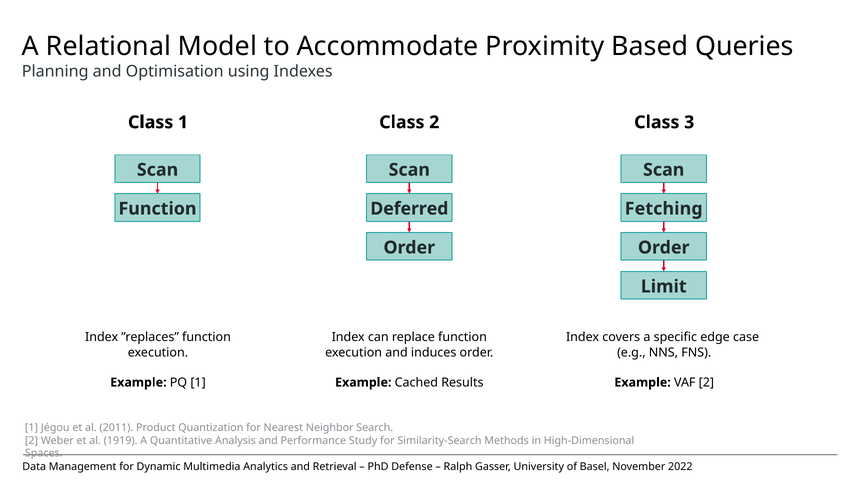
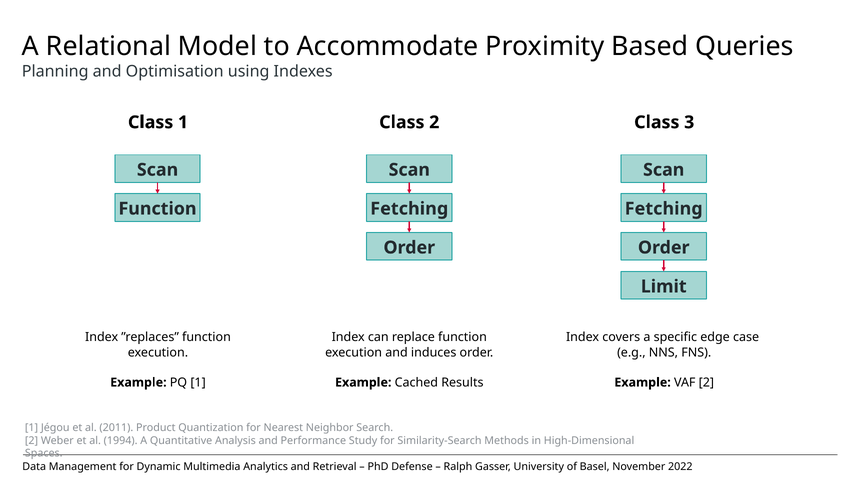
Deferred: Deferred -> Fetching (409, 209)
1919: 1919 -> 1994 (121, 440)
